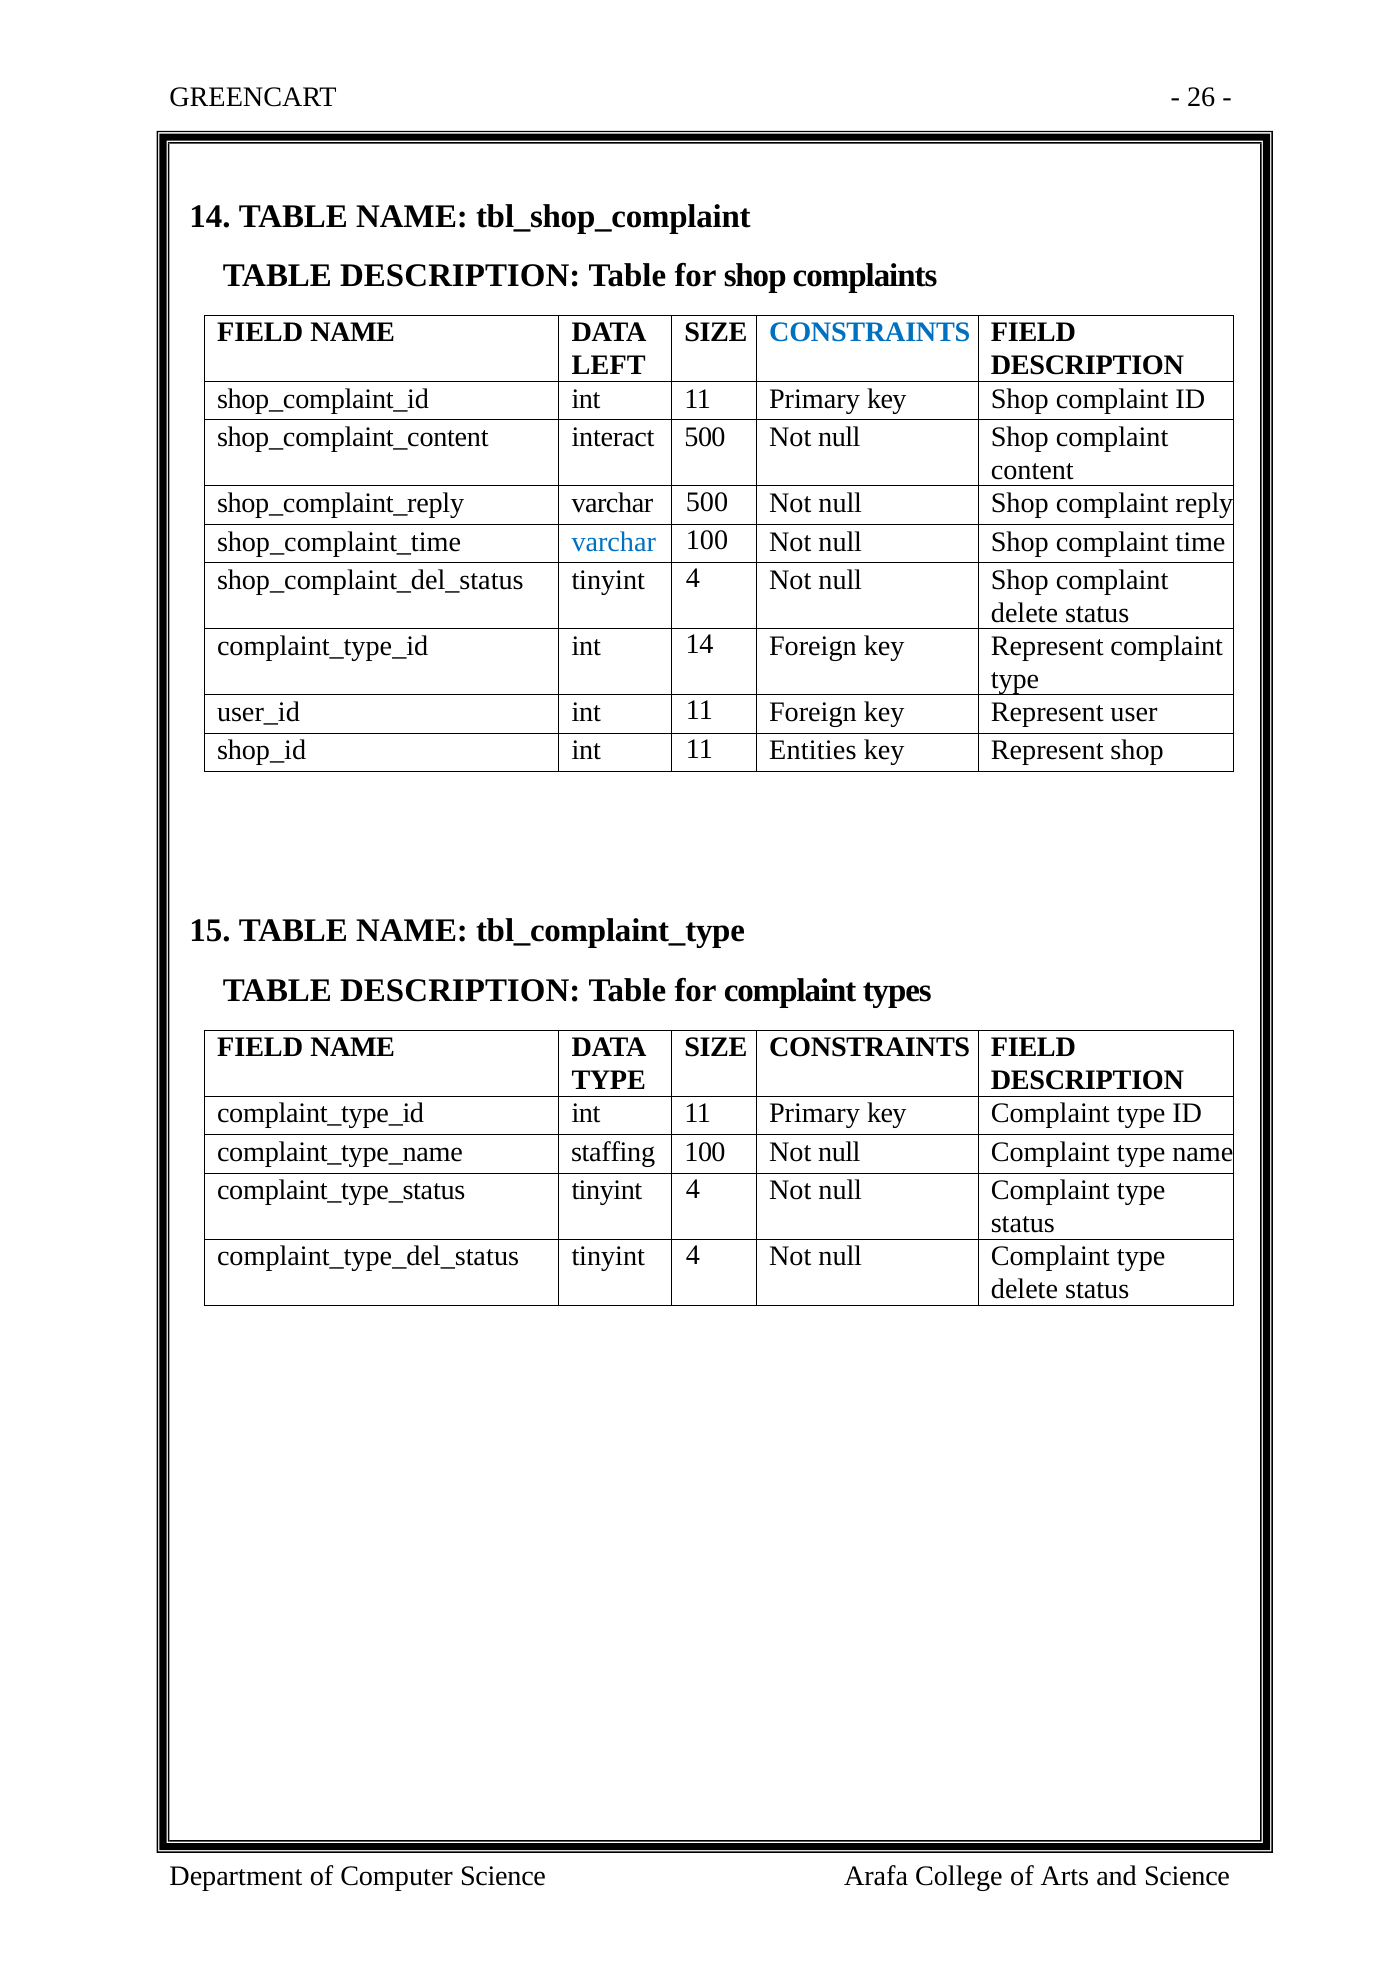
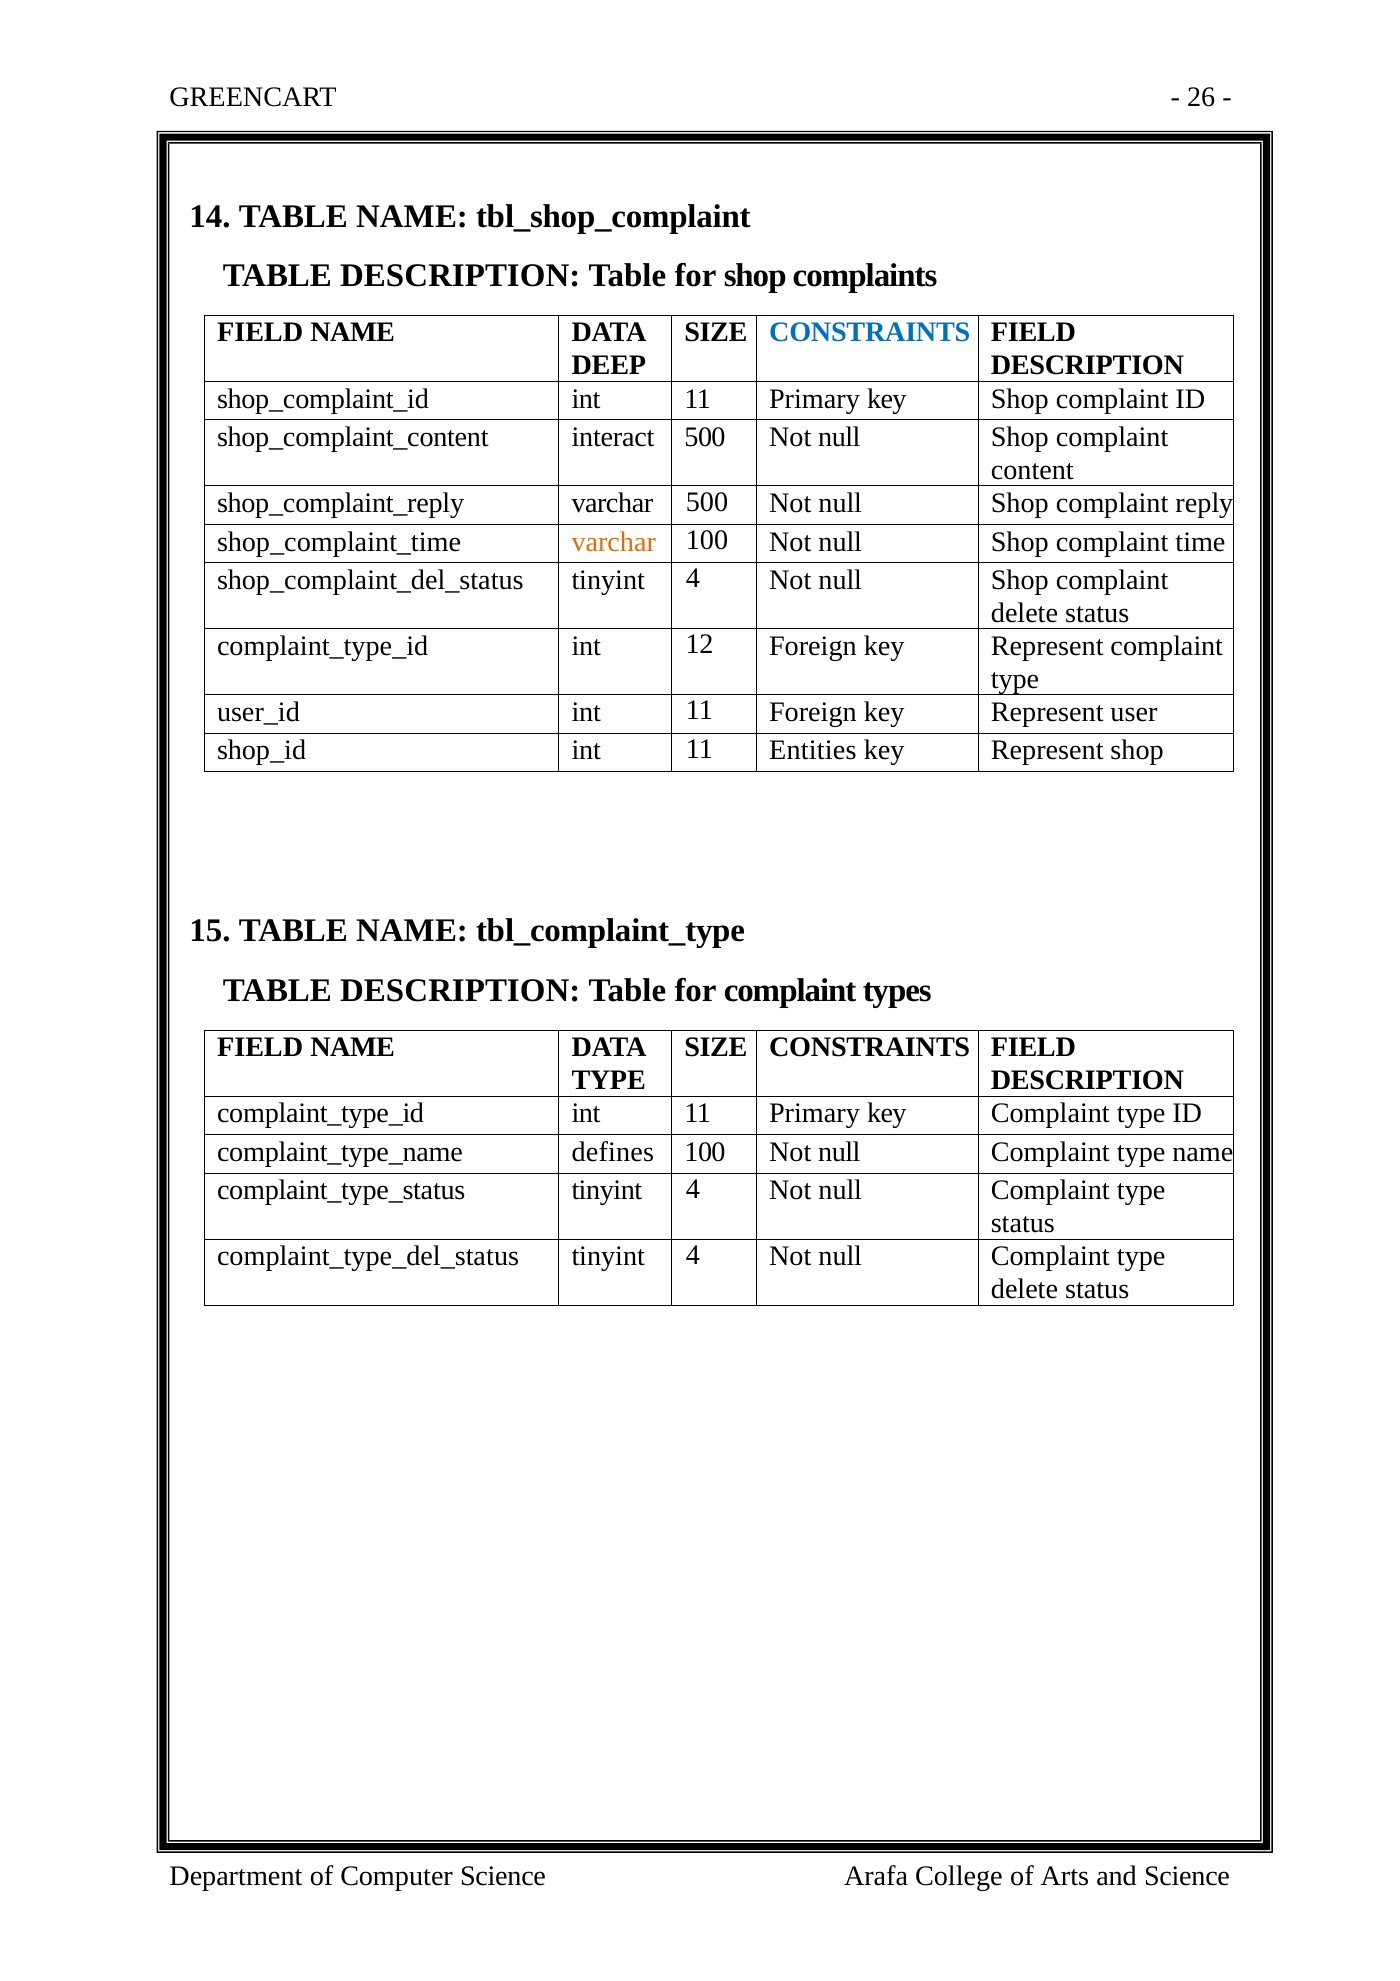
LEFT: LEFT -> DEEP (609, 365)
varchar colour: blue -> orange (614, 542)
int 14: 14 -> 12 (700, 645)
staffing: staffing -> defines (613, 1152)
